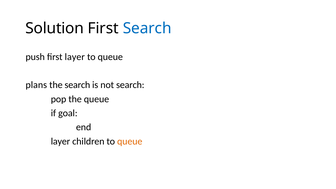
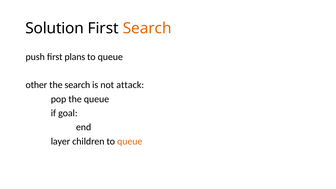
Search colour: blue -> orange (147, 28)
first layer: layer -> plans (75, 57)
plans: plans -> other (36, 85)
not search: search -> attack (130, 85)
